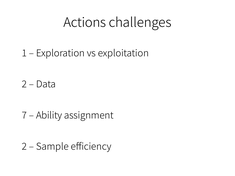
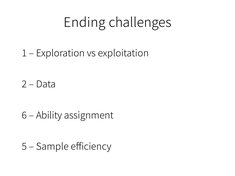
Actions: Actions -> Ending (85, 23)
7: 7 -> 6 (24, 116)
2: 2 -> 5 (24, 147)
